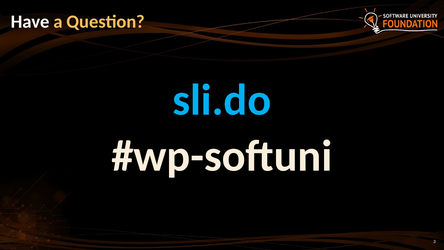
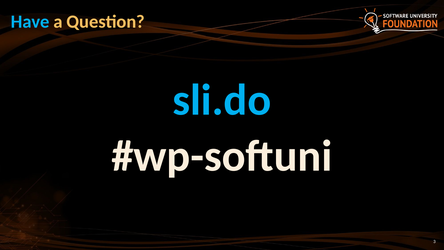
Have colour: white -> light blue (30, 22)
